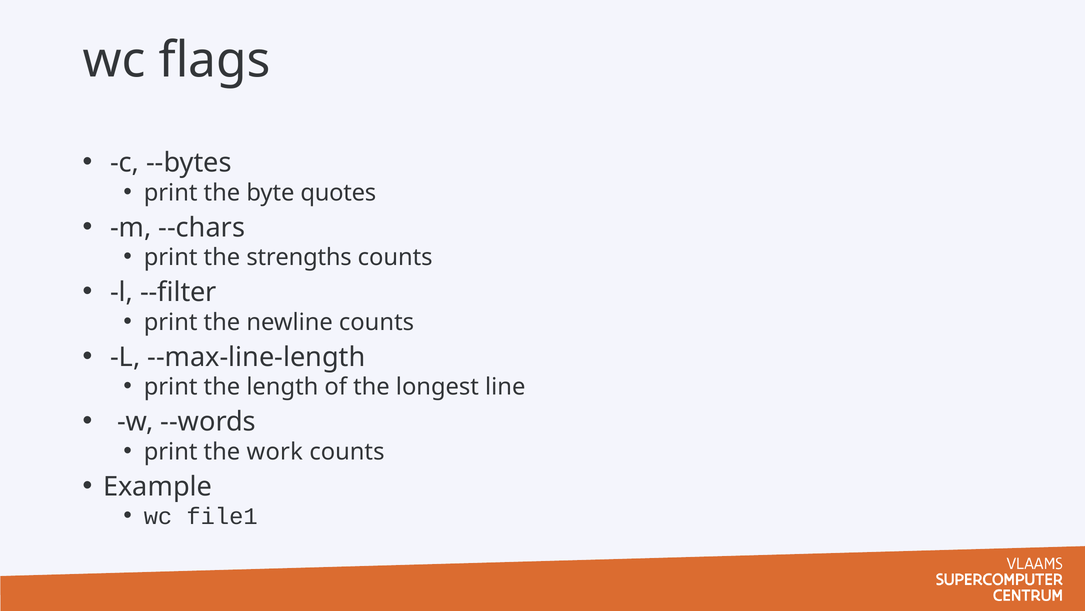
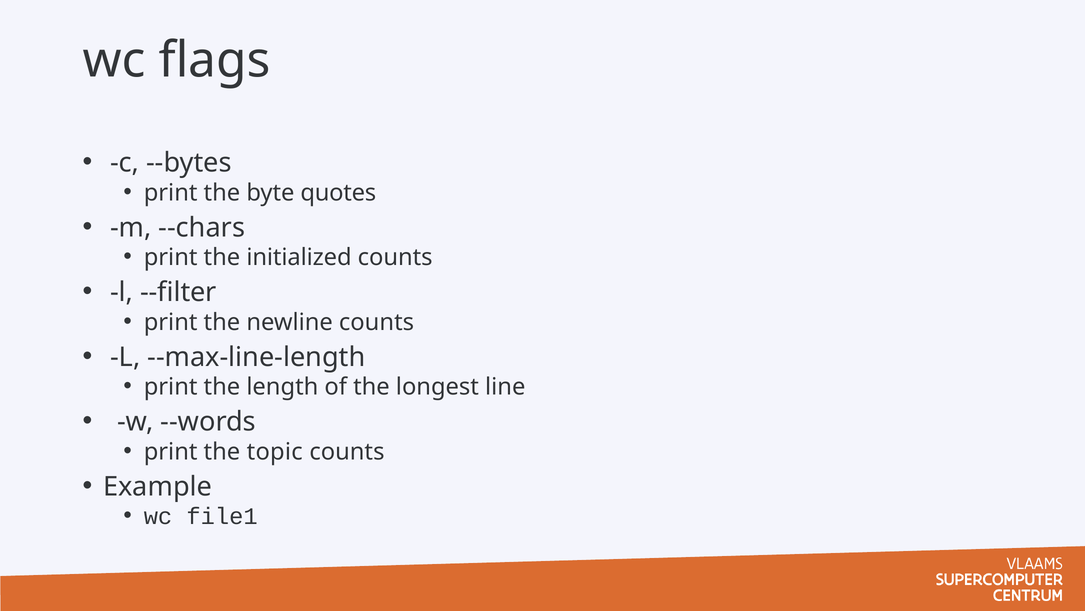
strengths: strengths -> initialized (299, 257)
work: work -> topic (275, 451)
